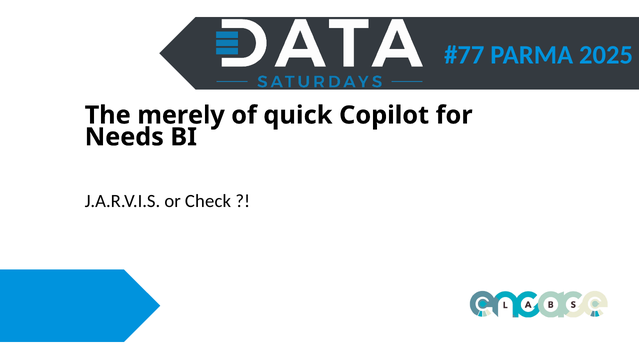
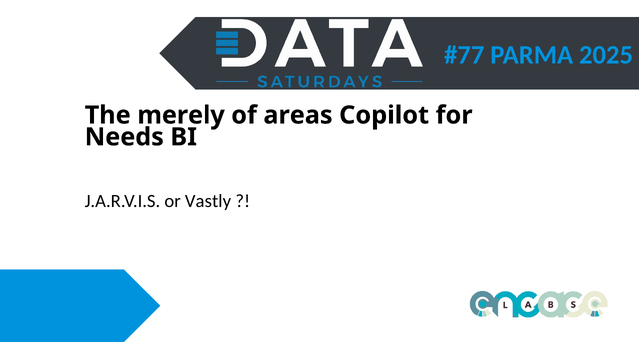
quick: quick -> areas (298, 115)
Check: Check -> Vastly (208, 201)
